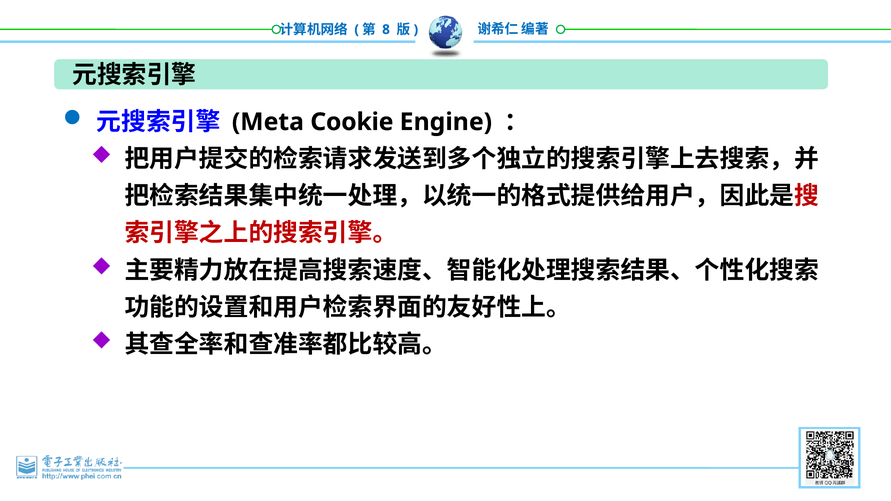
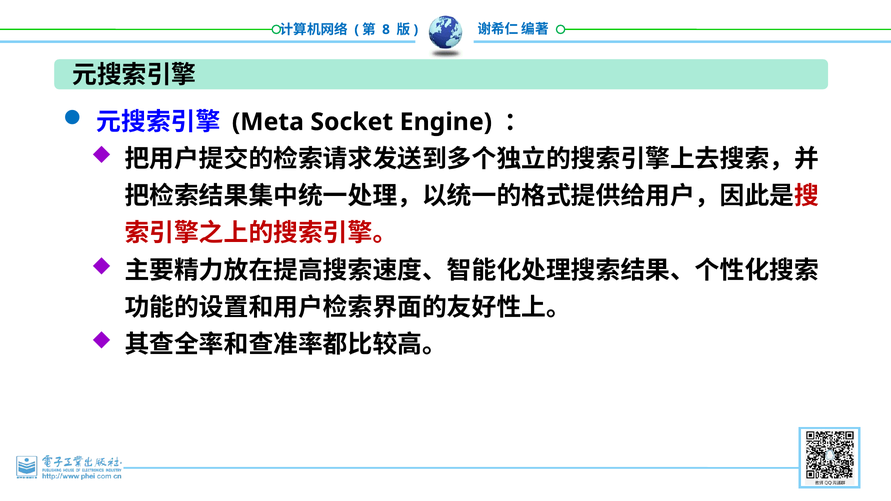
Cookie: Cookie -> Socket (352, 122)
